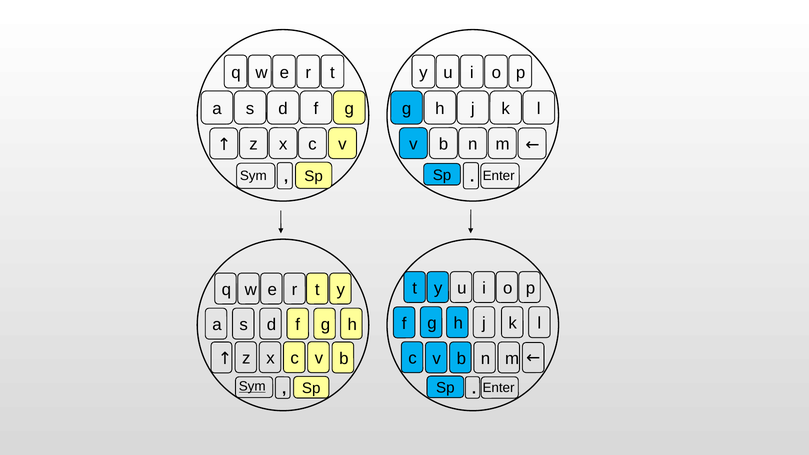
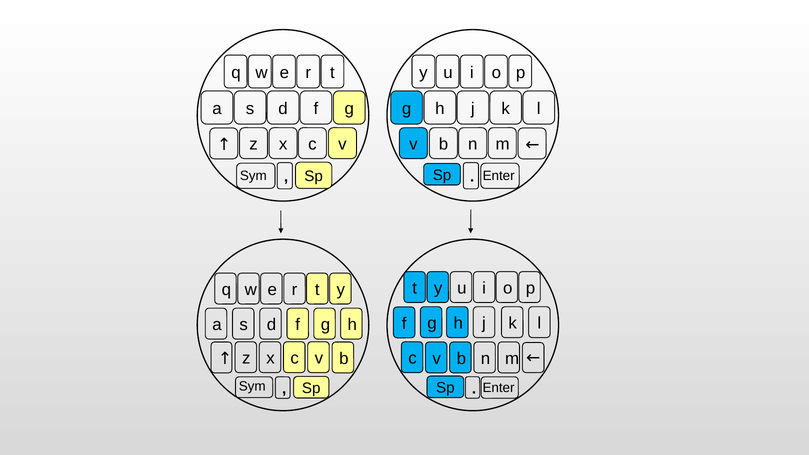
Sym underline: present -> none (252, 387)
